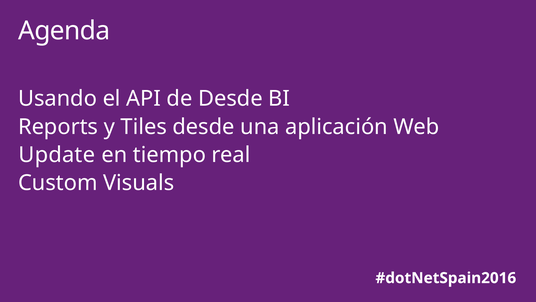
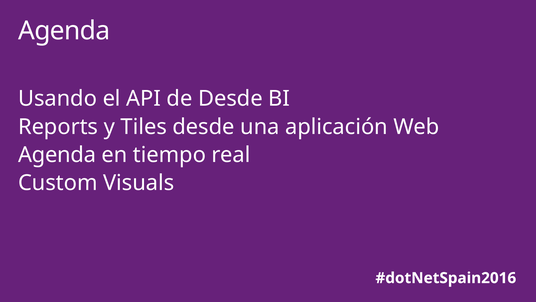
Update: Update -> Agenda (57, 155)
